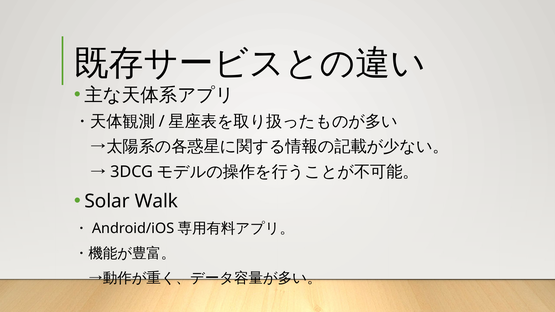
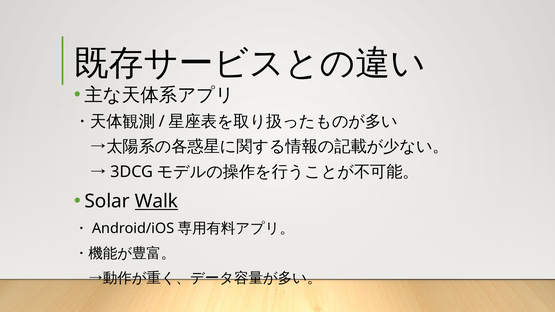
Walk underline: none -> present (156, 201)
